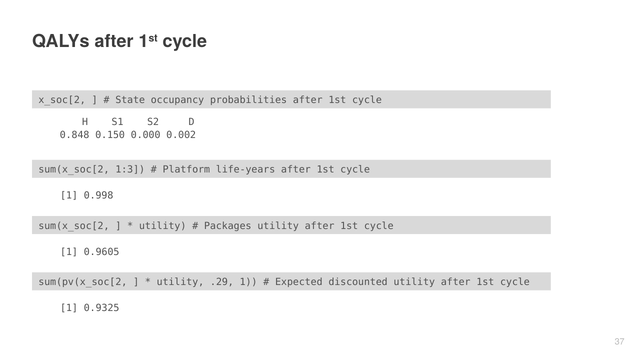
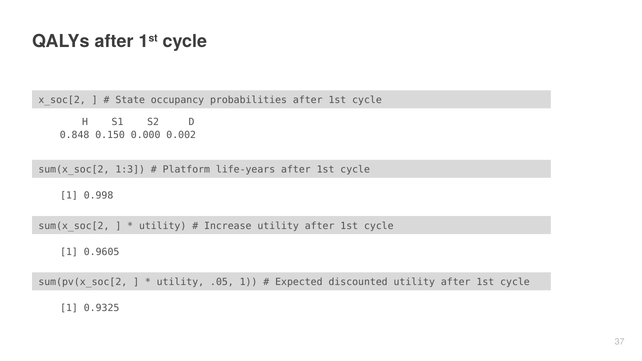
Packages: Packages -> Increase (228, 226)
.29: .29 -> .05 (222, 282)
